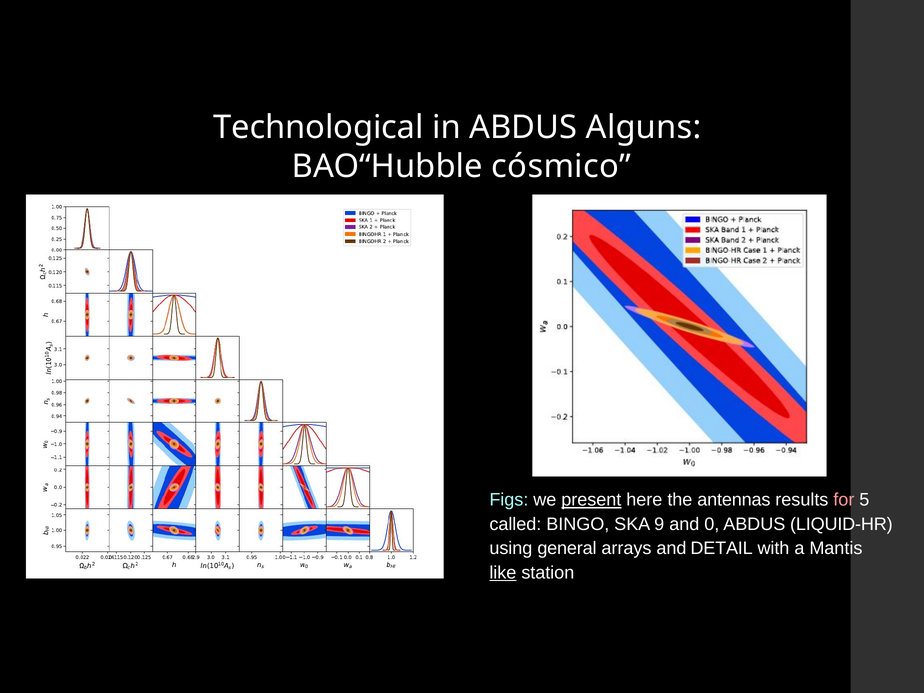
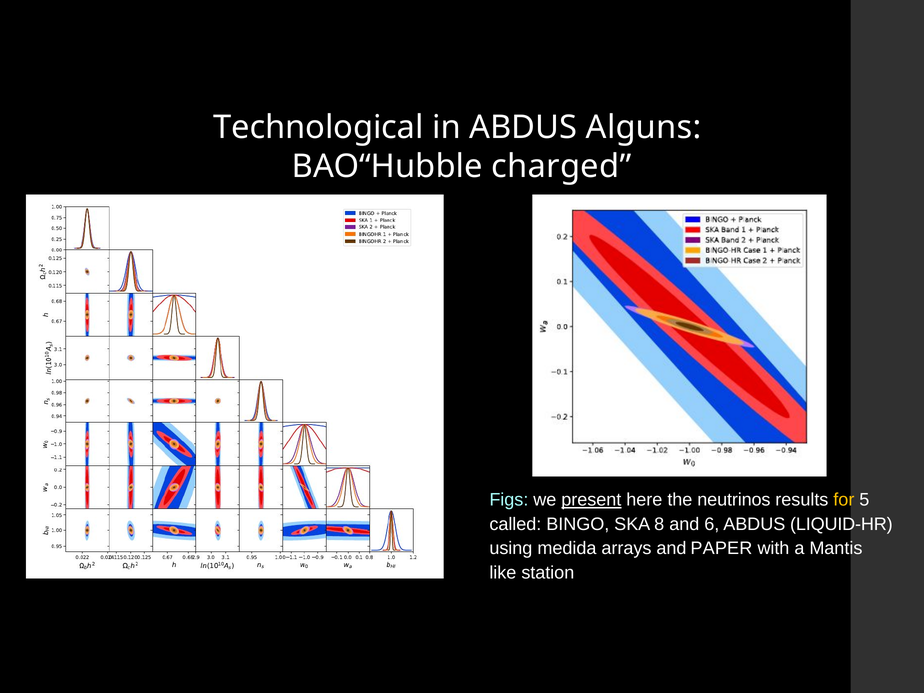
cósmico: cósmico -> charged (561, 167)
antennas: antennas -> neutrinos (734, 500)
for colour: pink -> yellow (844, 500)
9: 9 -> 8 (659, 524)
0: 0 -> 6 (712, 524)
general: general -> medida (567, 548)
DETAIL: DETAIL -> PAPER (721, 548)
like underline: present -> none (503, 573)
